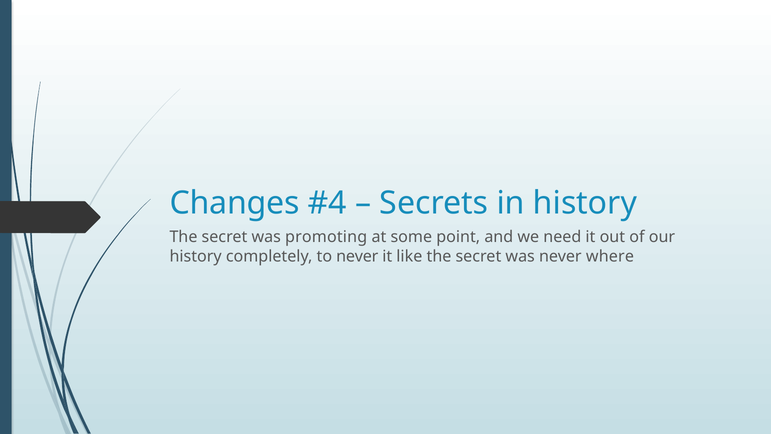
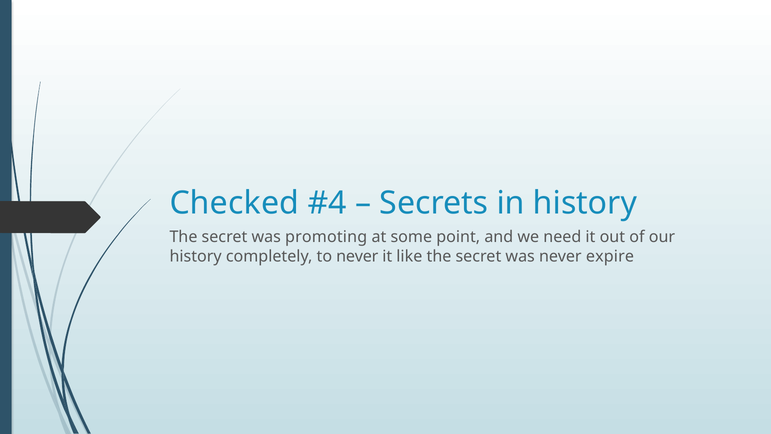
Changes: Changes -> Checked (234, 203)
where: where -> expire (610, 256)
